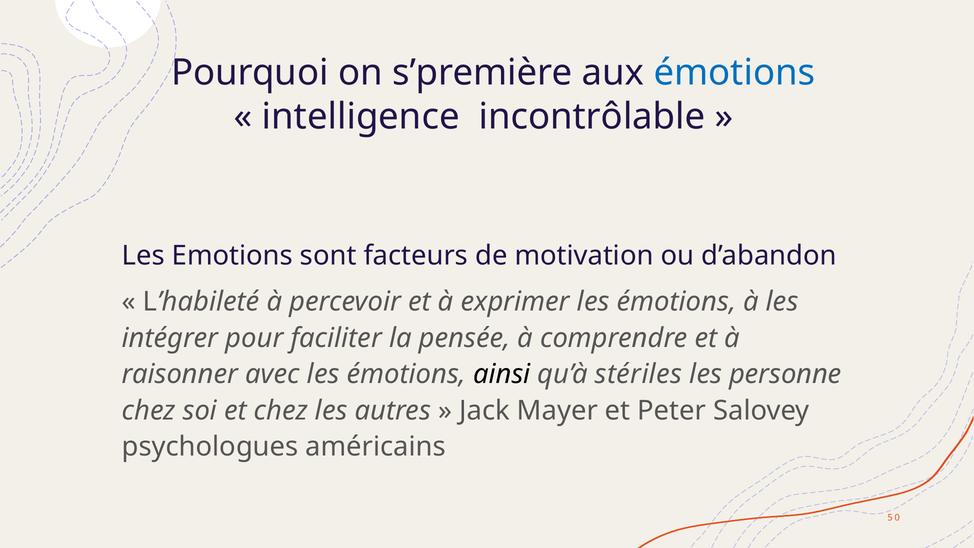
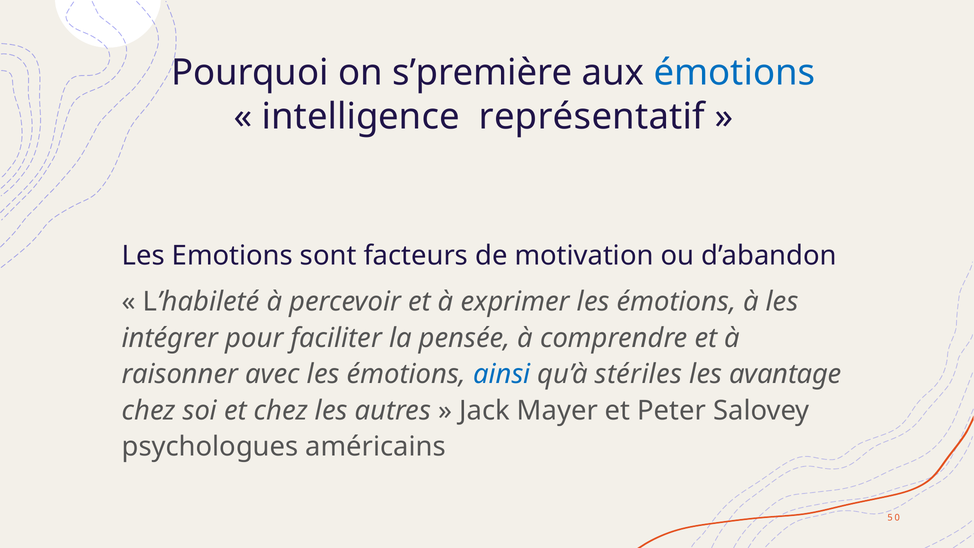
incontrôlable: incontrôlable -> représentatif (592, 116)
ainsi colour: black -> blue (502, 374)
personne: personne -> avantage (785, 374)
